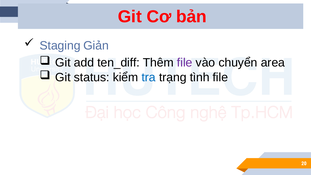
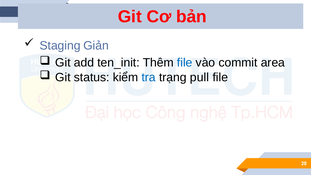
ten_diff: ten_diff -> ten_init (119, 63)
file colour: purple -> blue (185, 63)
chuyển: chuyển -> commit (238, 63)
tình: tình -> pull (200, 77)
